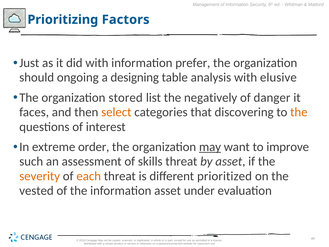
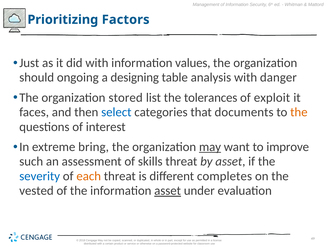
prefer: prefer -> values (193, 63)
elusive: elusive -> danger (278, 77)
negatively: negatively -> tolerances (211, 97)
danger: danger -> exploit (272, 97)
select colour: orange -> blue (116, 112)
discovering: discovering -> documents (244, 112)
order: order -> bring (94, 147)
severity colour: orange -> blue (40, 176)
prioritized: prioritized -> completes (224, 176)
asset underline: none -> present (168, 191)
